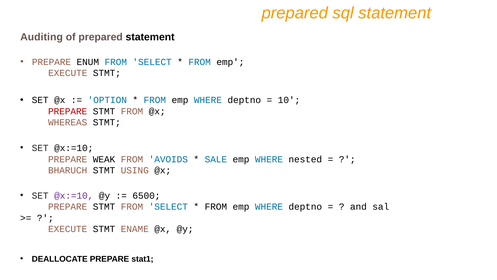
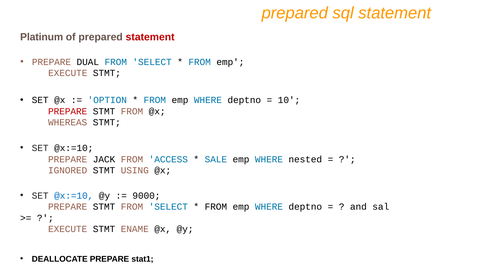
Auditing: Auditing -> Platinum (42, 37)
statement colour: black -> red (150, 37)
ENUM: ENUM -> DUAL (88, 62)
WEAK: WEAK -> JACK (104, 159)
AVOIDS: AVOIDS -> ACCESS (168, 159)
BHARUCH: BHARUCH -> IGNORED (68, 170)
@x:=10 colour: purple -> blue (74, 195)
6500: 6500 -> 9000 (146, 195)
